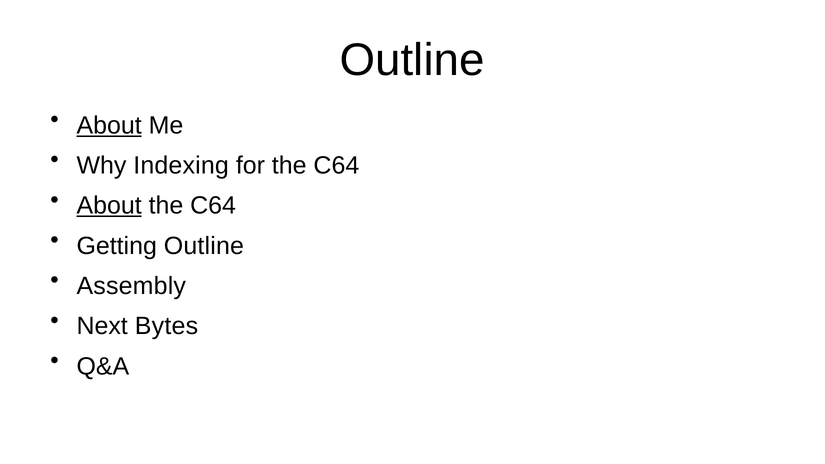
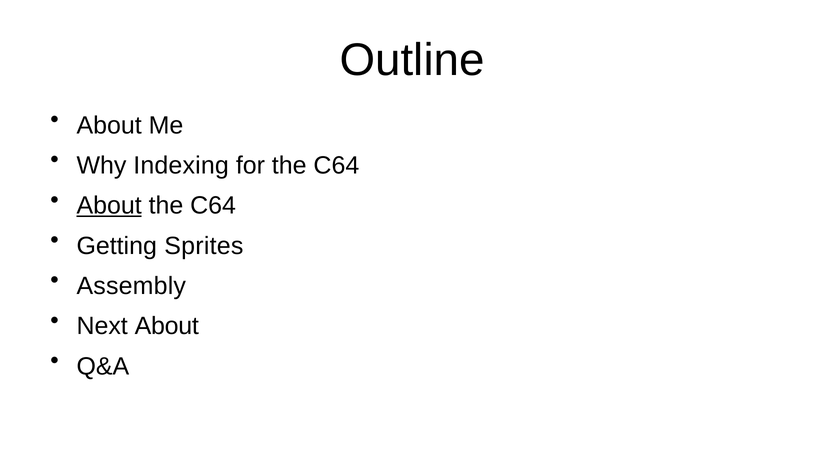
About underline: present -> none (109, 125)
Getting Outline: Outline -> Sprites (204, 246)
Next Bytes: Bytes -> About (167, 326)
